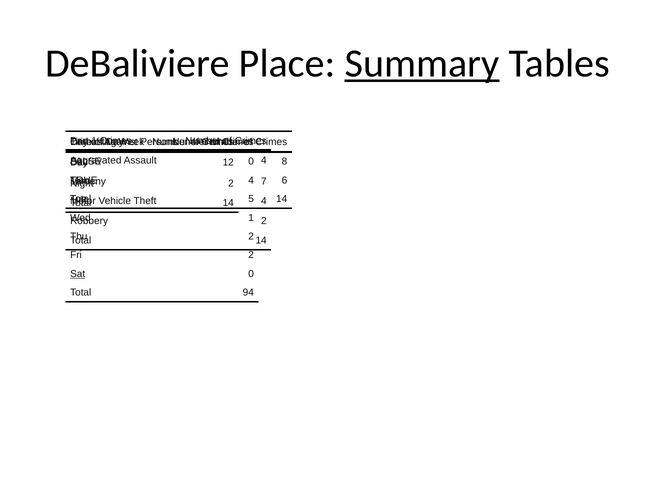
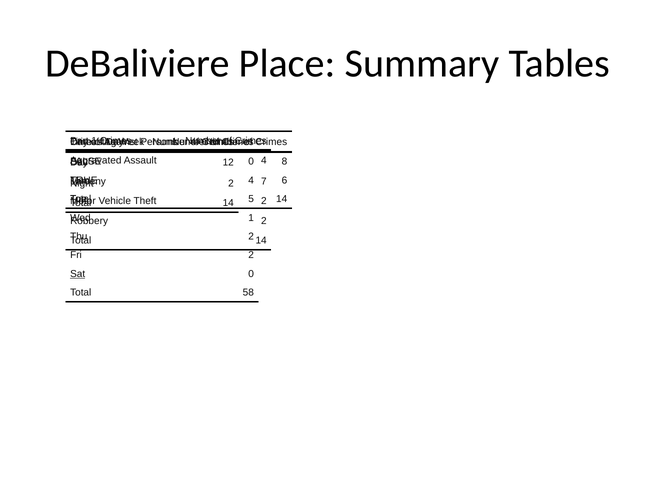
Summary underline: present -> none (422, 64)
Theft 4: 4 -> 2 (264, 201)
94: 94 -> 58 (248, 293)
